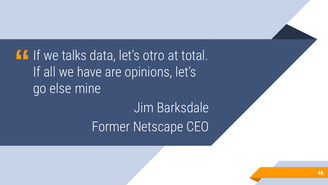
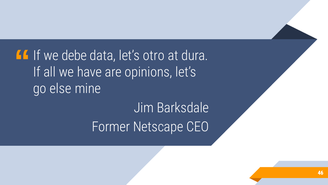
talks: talks -> debe (74, 56)
total: total -> dura (195, 56)
